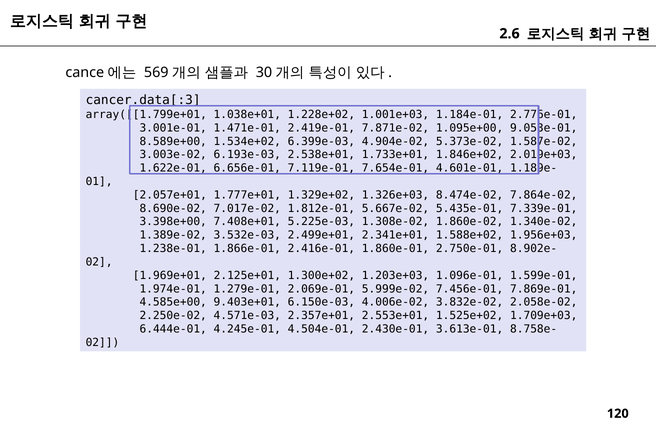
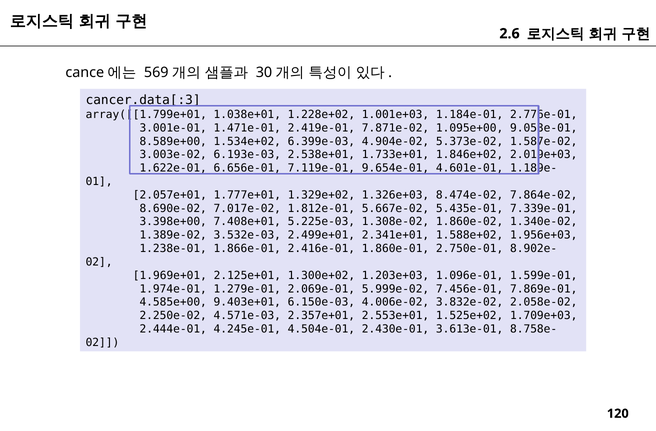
7.654e-01: 7.654e-01 -> 9.654e-01 (396, 168)
6.444e-01: 6.444e-01 -> 2.444e-01 (173, 329)
